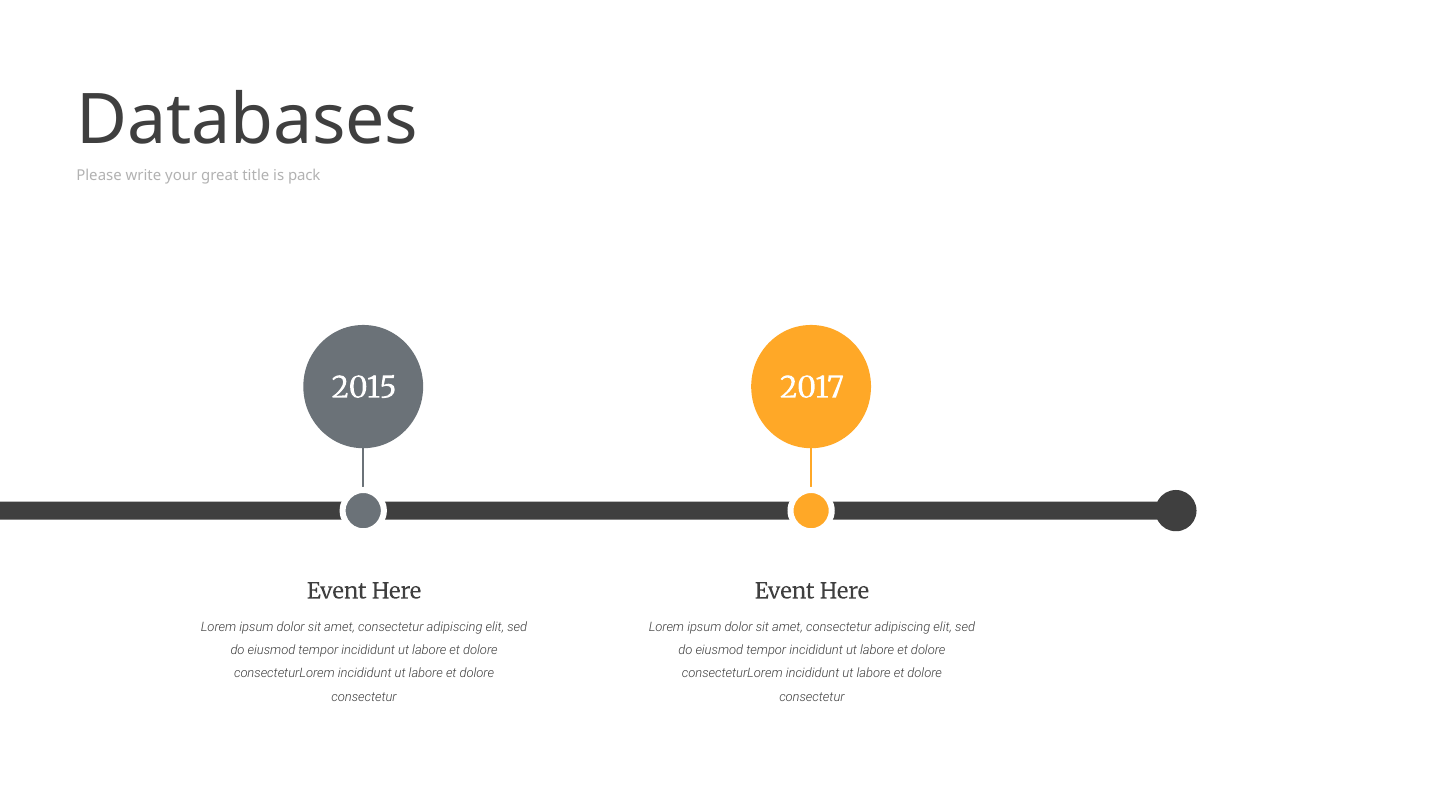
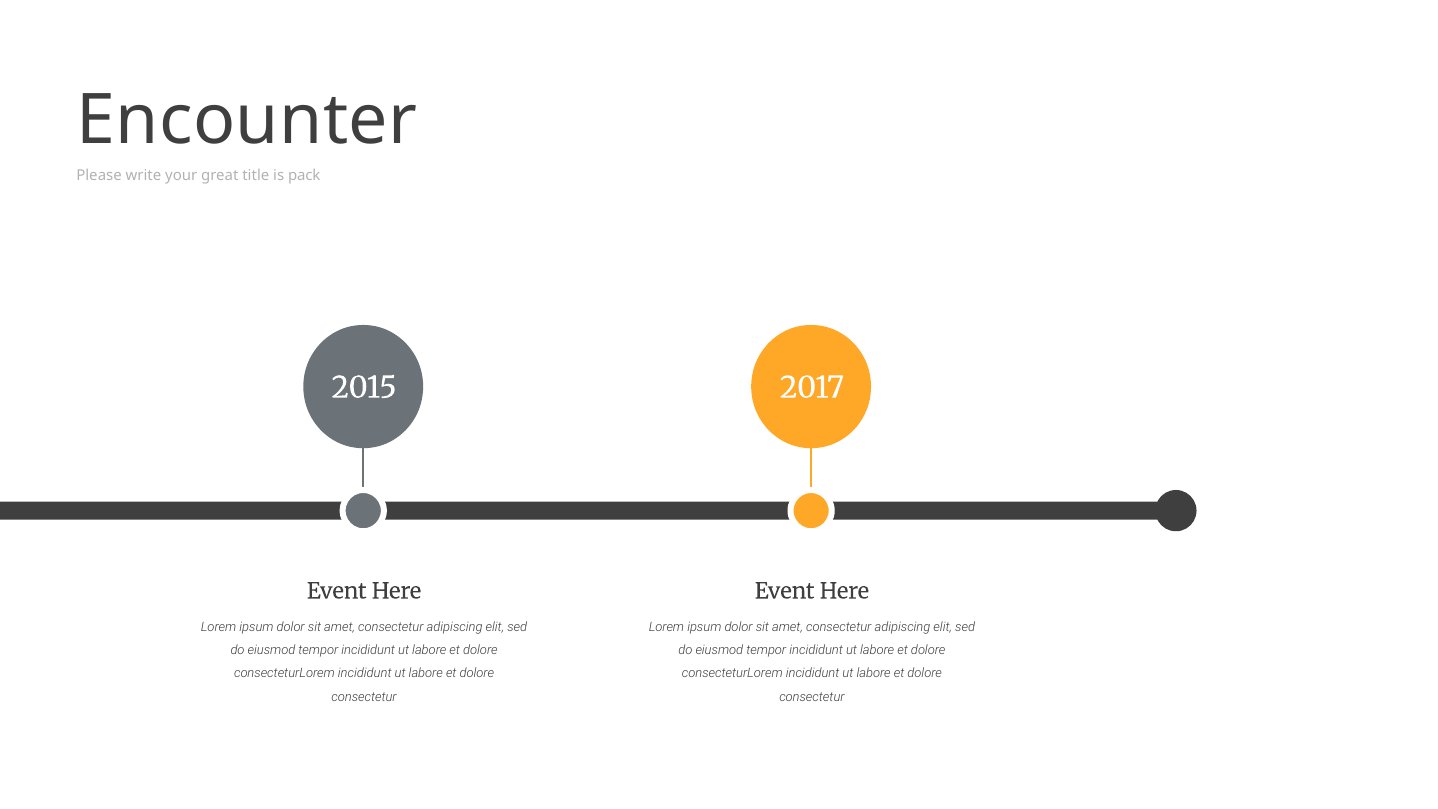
Databases: Databases -> Encounter (247, 120)
